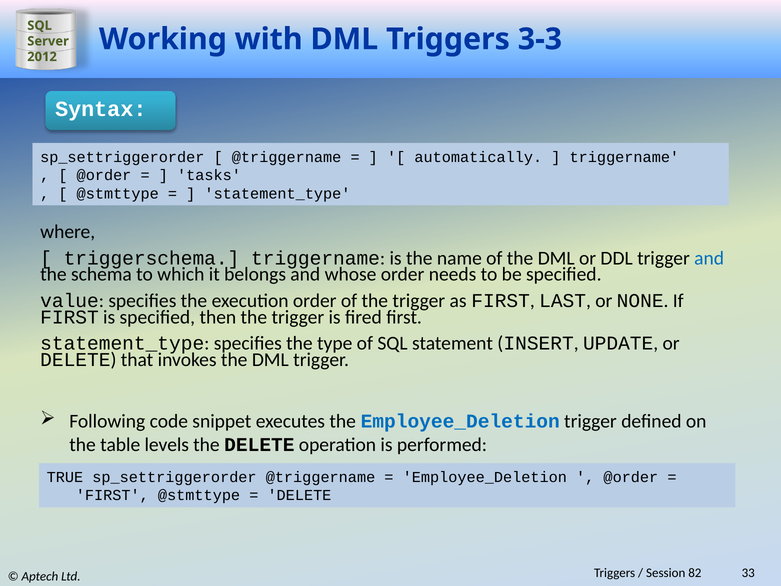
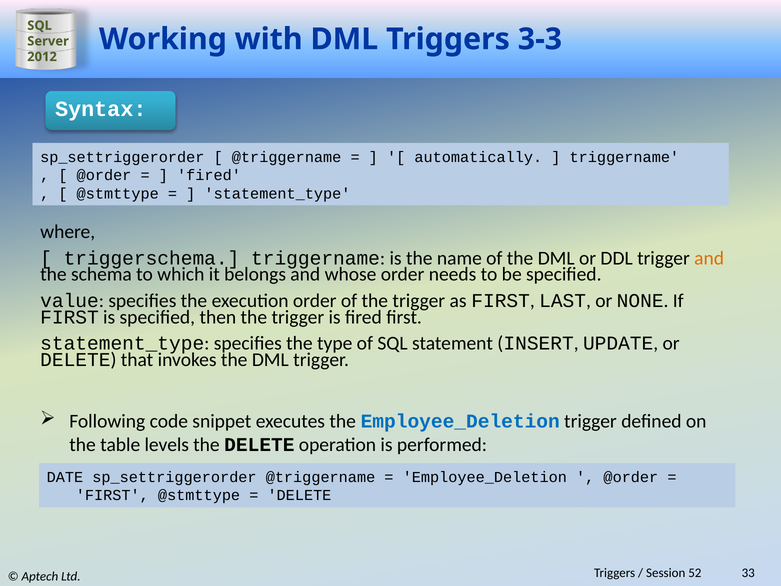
tasks: tasks -> fired (209, 175)
and colour: blue -> orange (709, 258)
TRUE: TRUE -> DATE (65, 477)
82: 82 -> 52 (695, 573)
